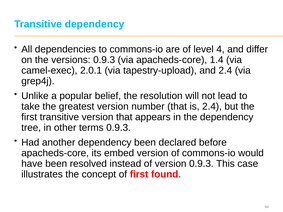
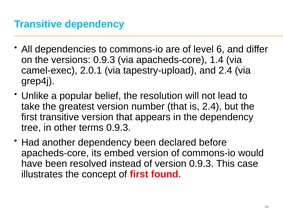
4: 4 -> 6 (220, 49)
